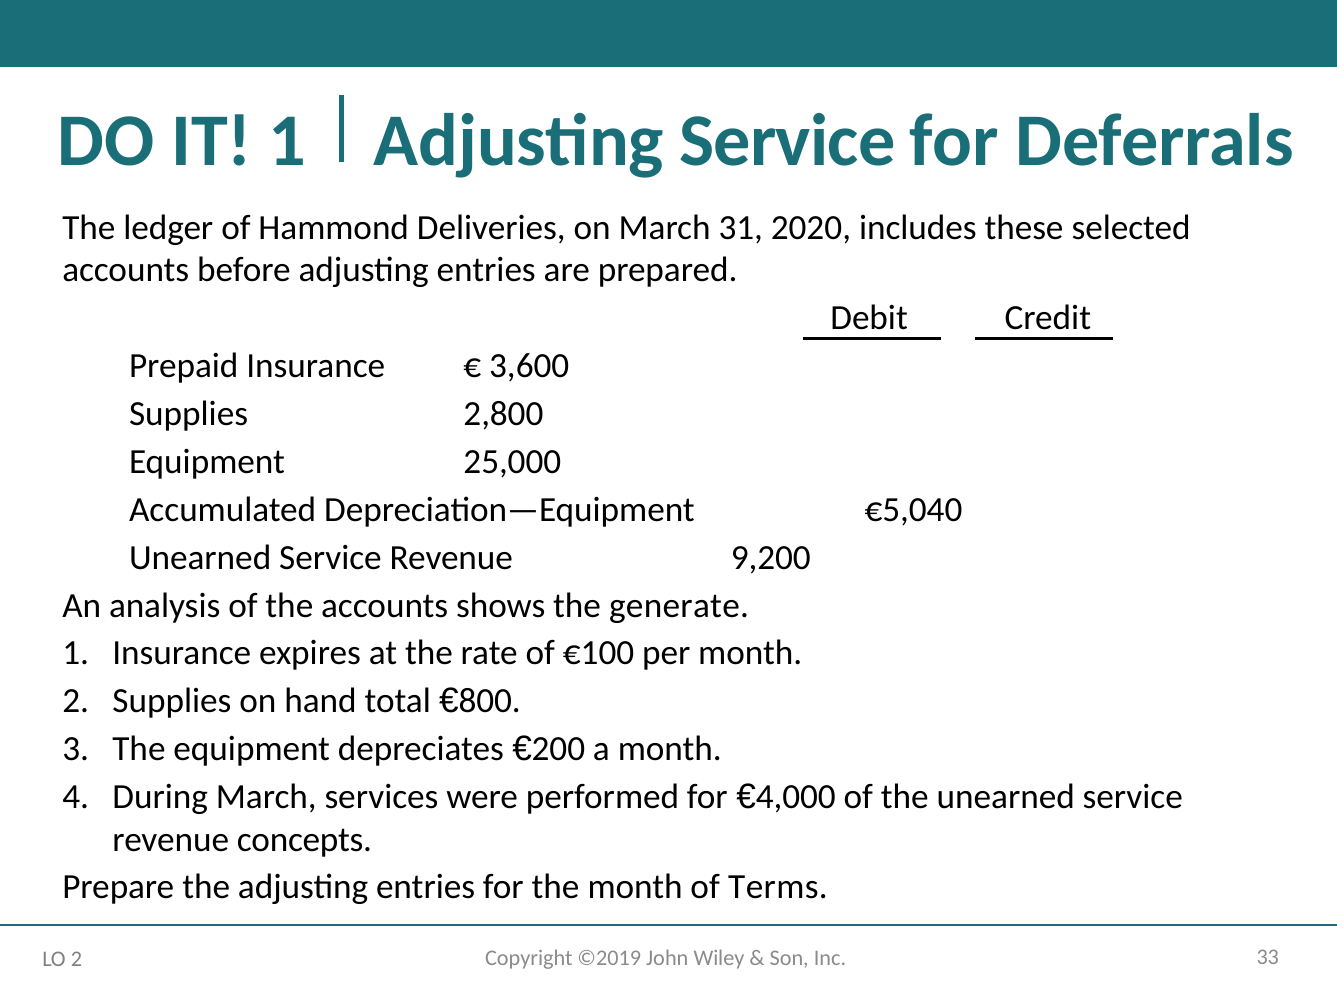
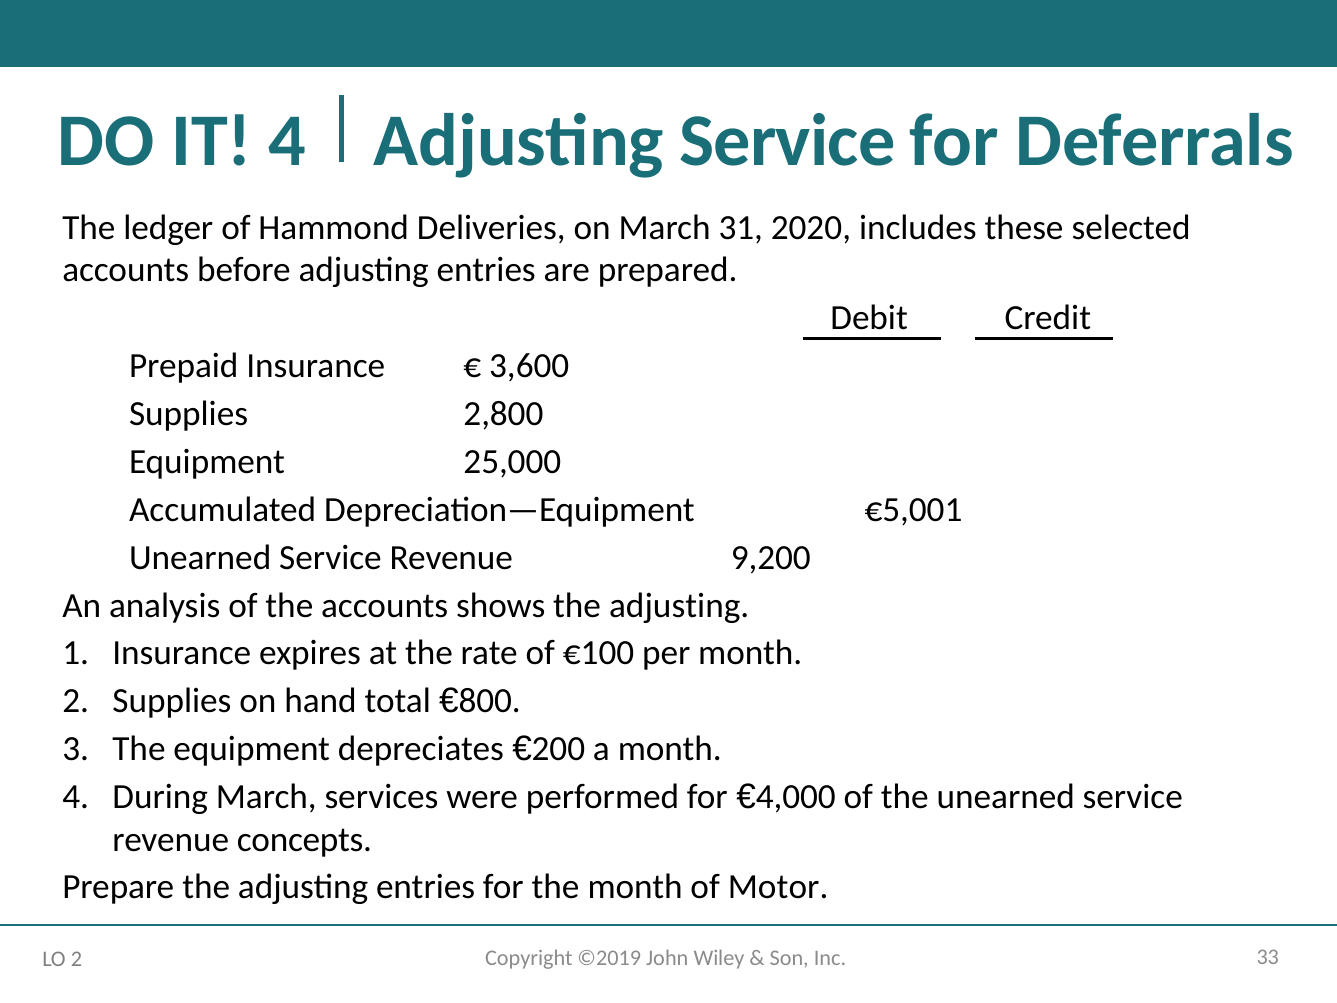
IT 1: 1 -> 4 (287, 141)
€5,040: €5,040 -> €5,001 (913, 509)
shows the generate: generate -> adjusting (679, 605)
Terms: Terms -> Motor (778, 887)
